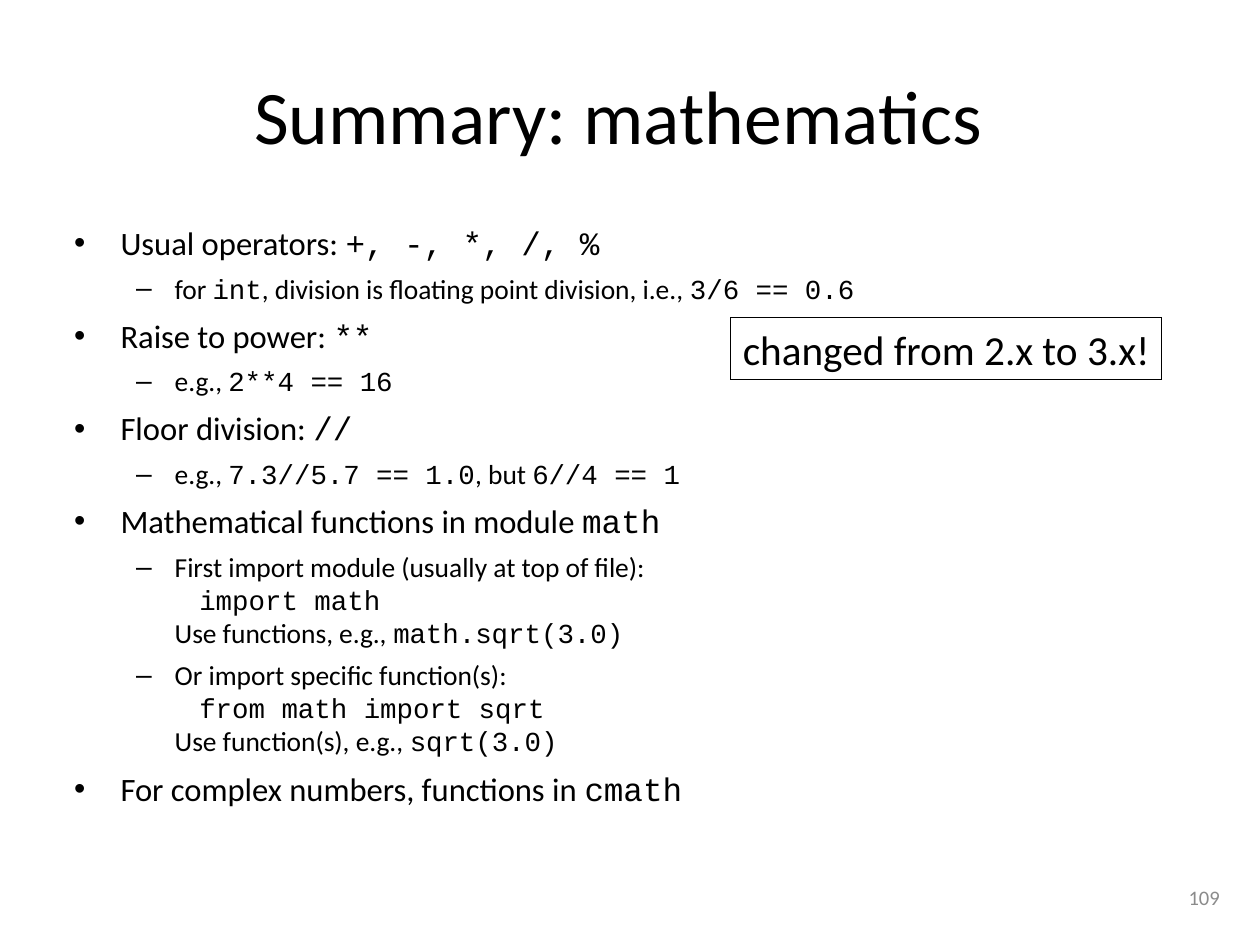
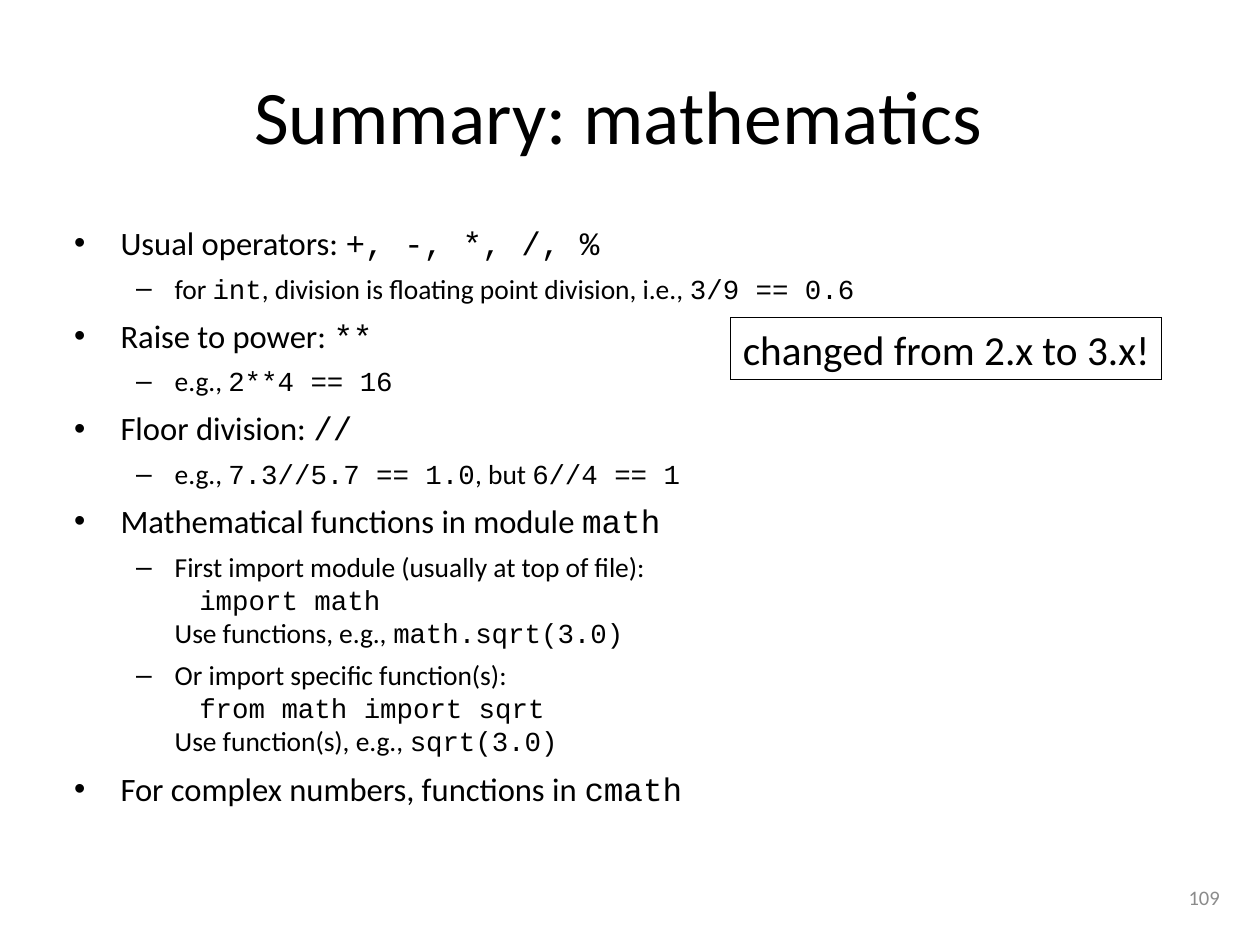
3/6: 3/6 -> 3/9 (715, 290)
